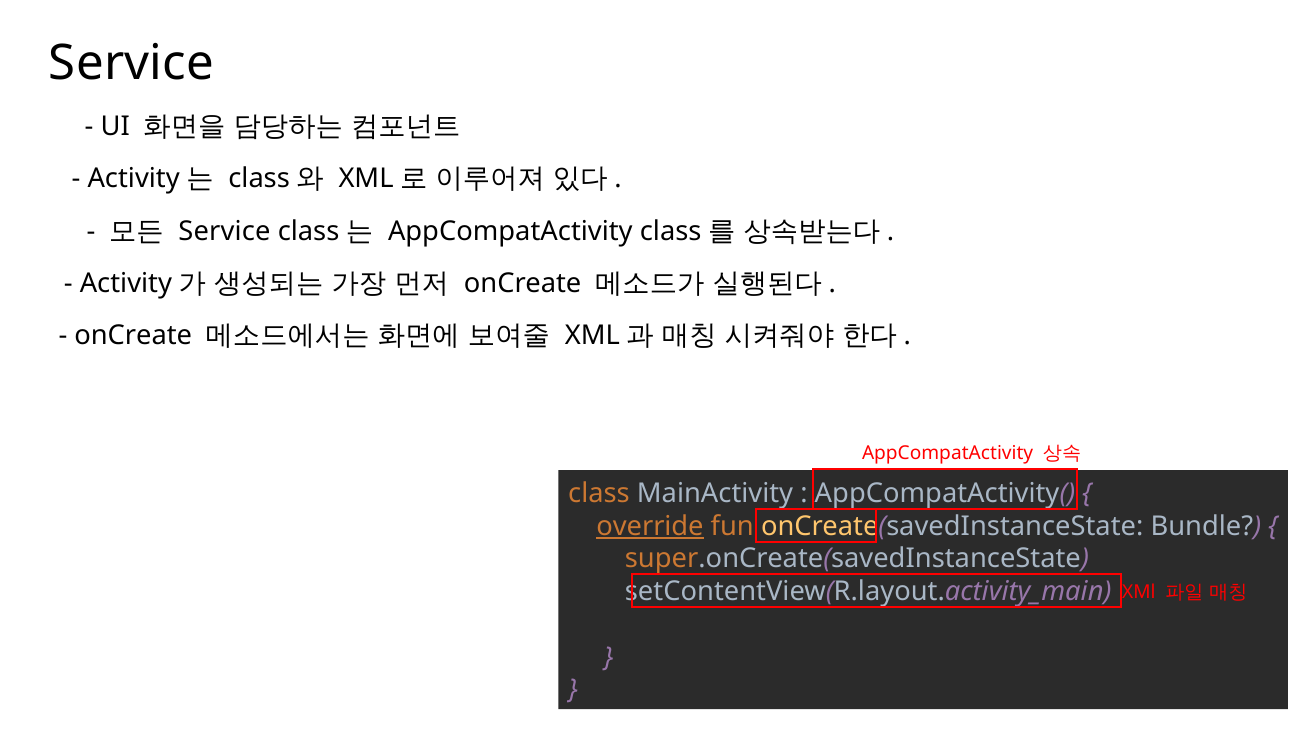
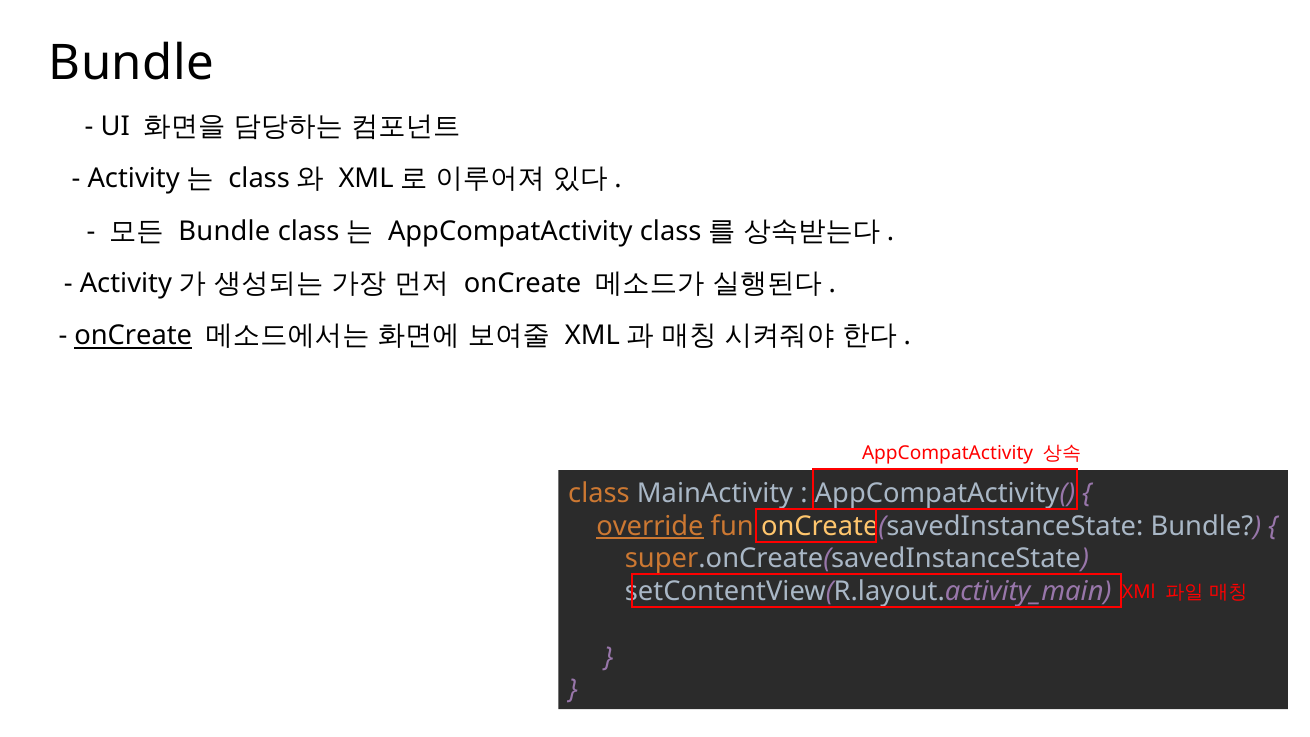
Service: Service -> Bundle (131, 63)
Service: Service -> Bundle (224, 231)
onCreate underline: none -> present (133, 336)
